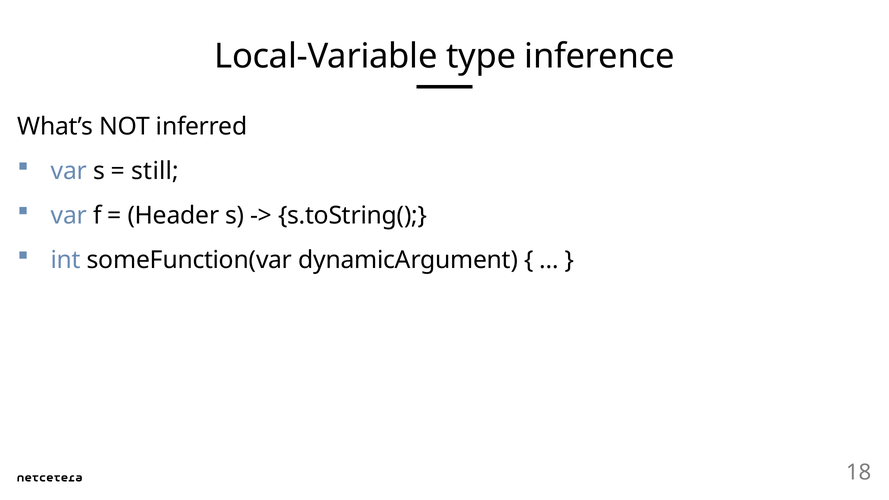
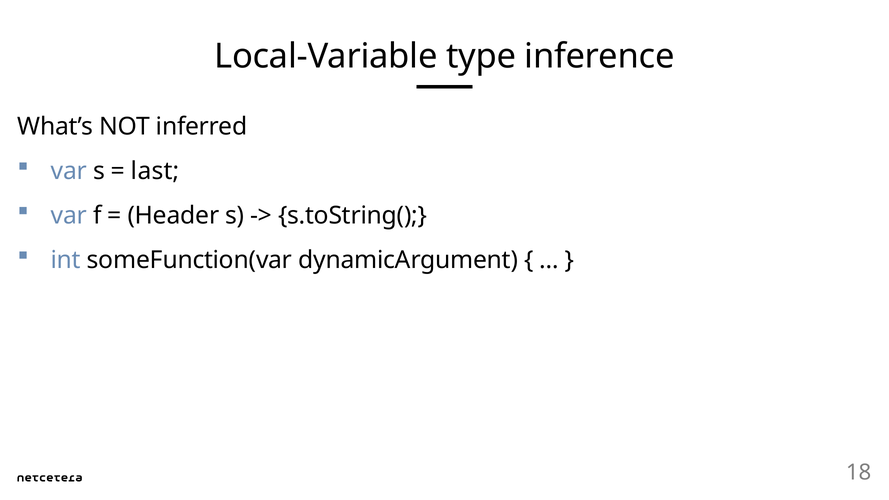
still: still -> last (155, 171)
